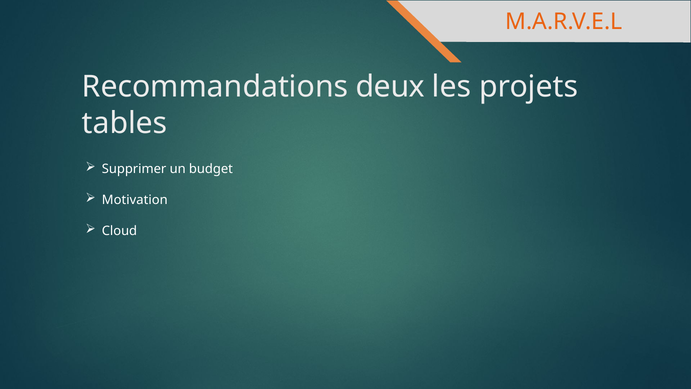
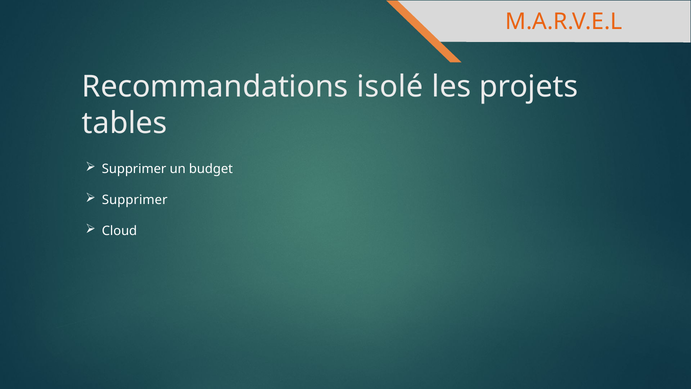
deux: deux -> isolé (390, 87)
Motivation: Motivation -> Supprimer (135, 200)
